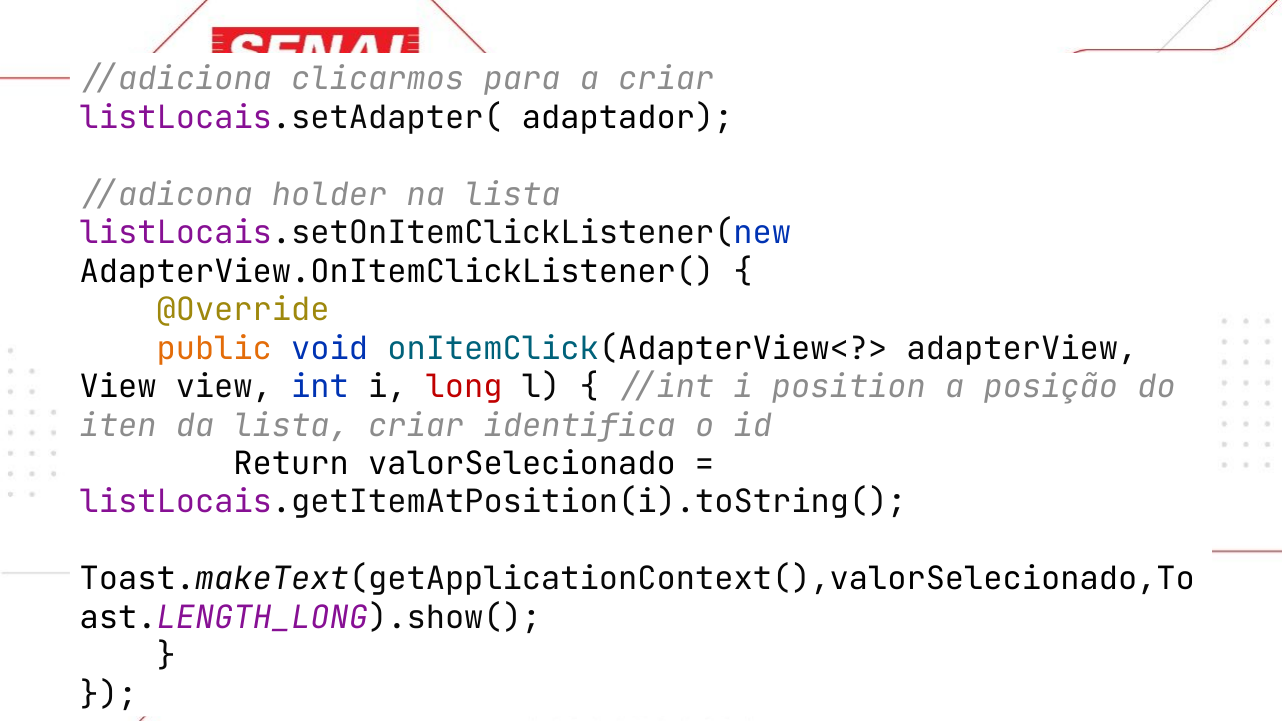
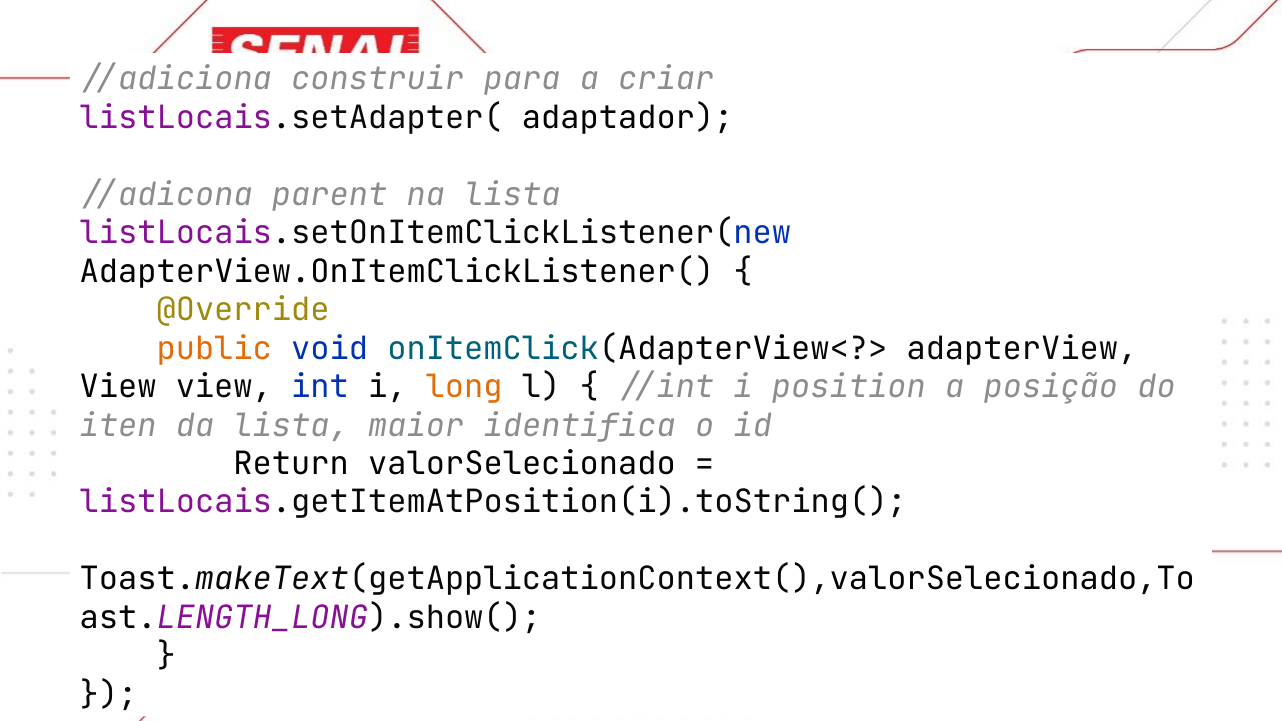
clicarmos: clicarmos -> construir (378, 79)
holder: holder -> parent (330, 195)
long colour: red -> orange (464, 387)
lista criar: criar -> maior (416, 426)
